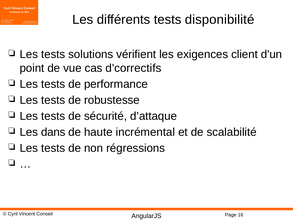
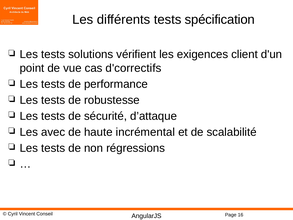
disponibilité: disponibilité -> spécification (220, 20)
dans: dans -> avec (53, 132)
